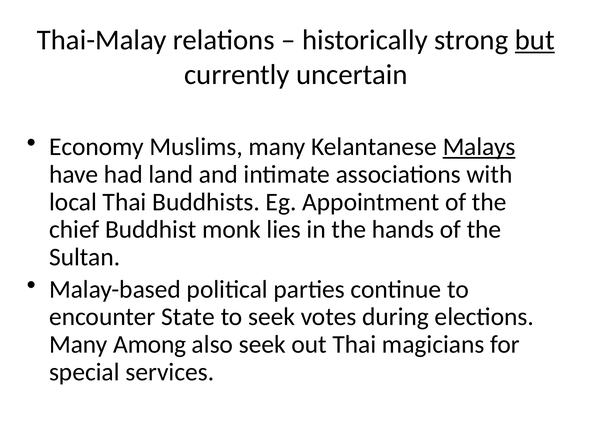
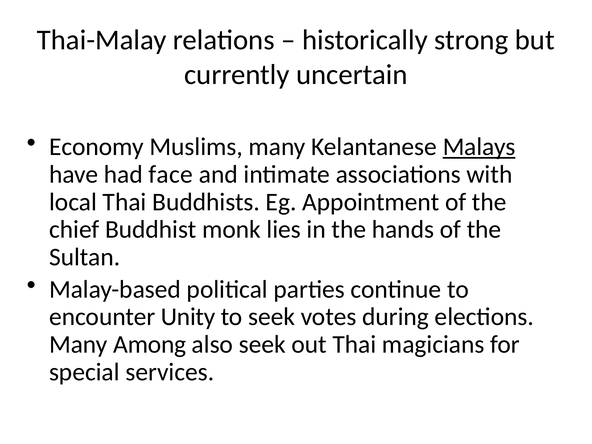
but underline: present -> none (535, 40)
land: land -> face (171, 174)
State: State -> Unity (188, 317)
